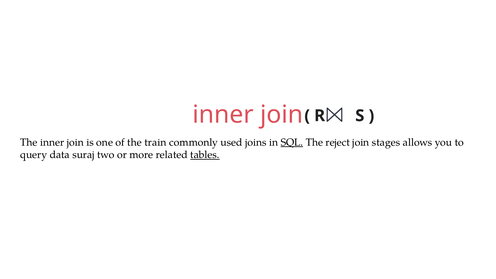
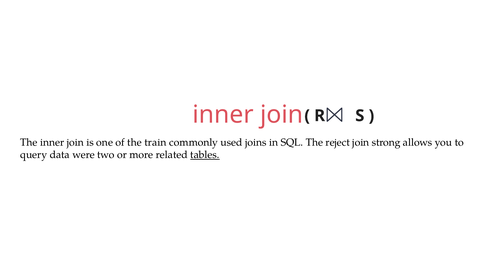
SQL underline: present -> none (292, 142)
stages: stages -> strong (386, 142)
suraj: suraj -> were (84, 155)
